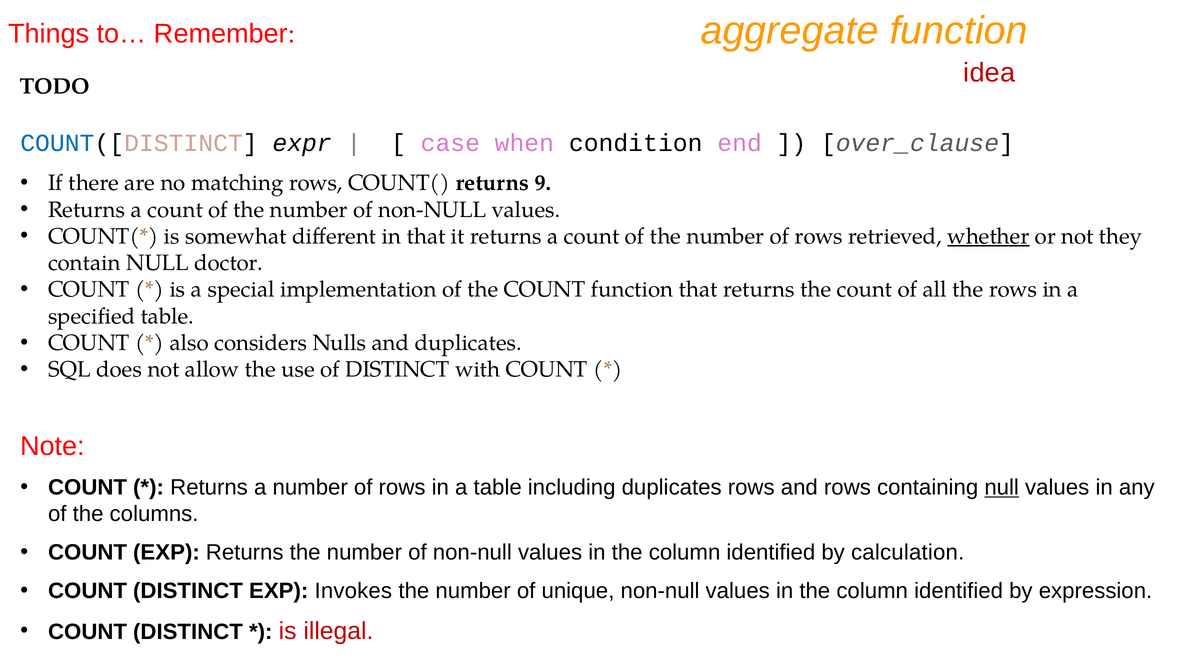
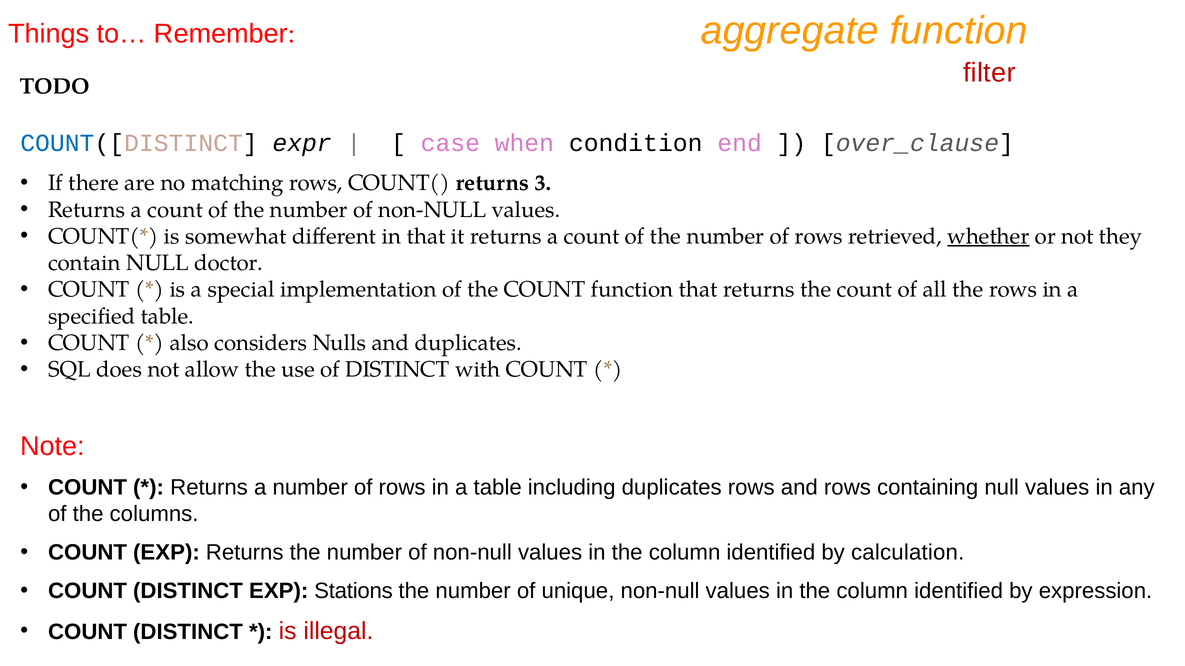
idea: idea -> filter (989, 73)
9: 9 -> 3 (543, 183)
null underline: present -> none (1002, 488)
Invokes: Invokes -> Stations (354, 592)
